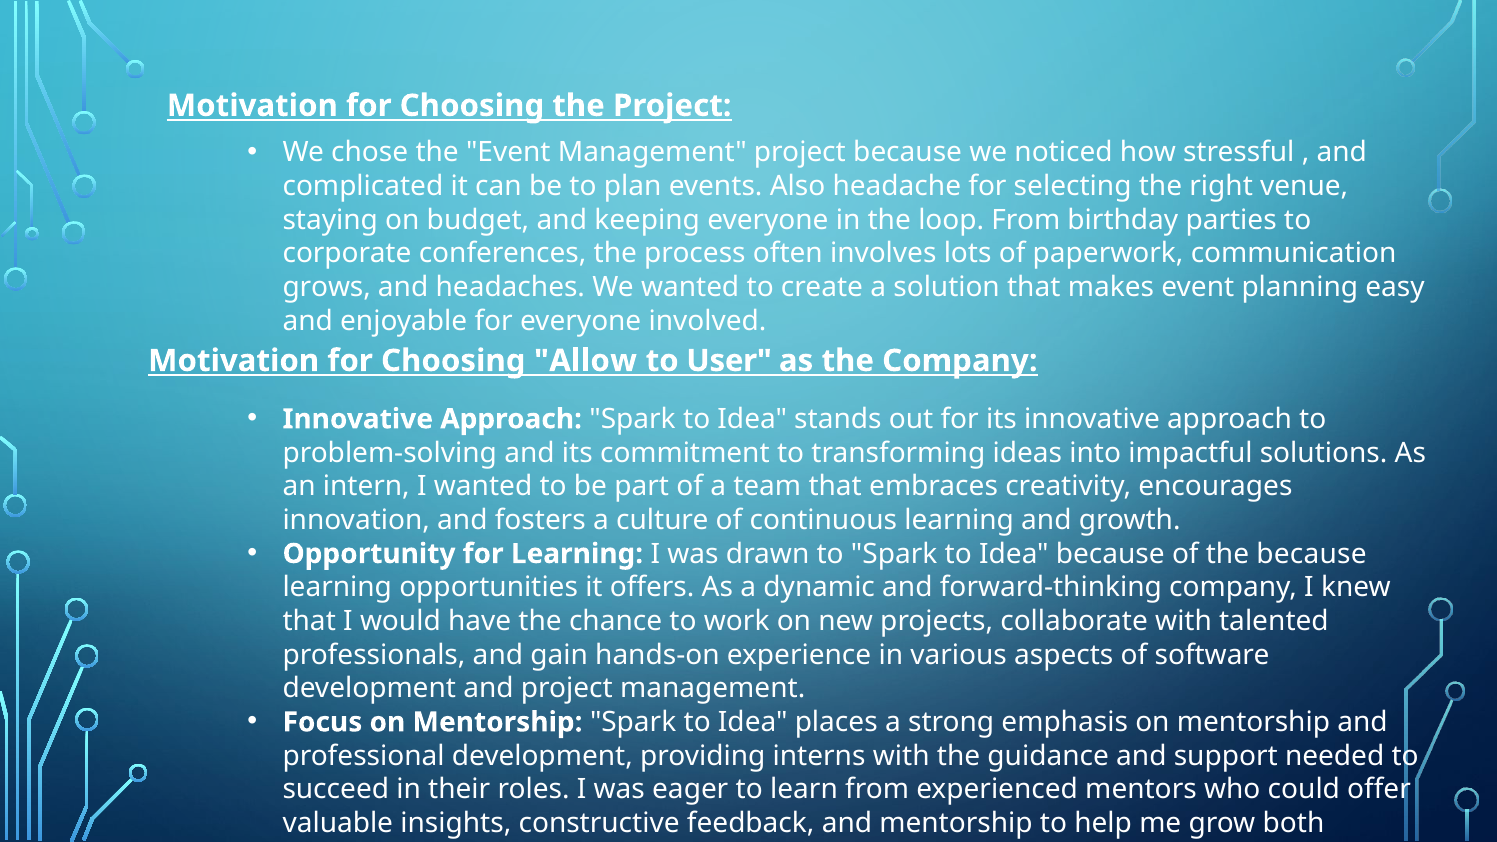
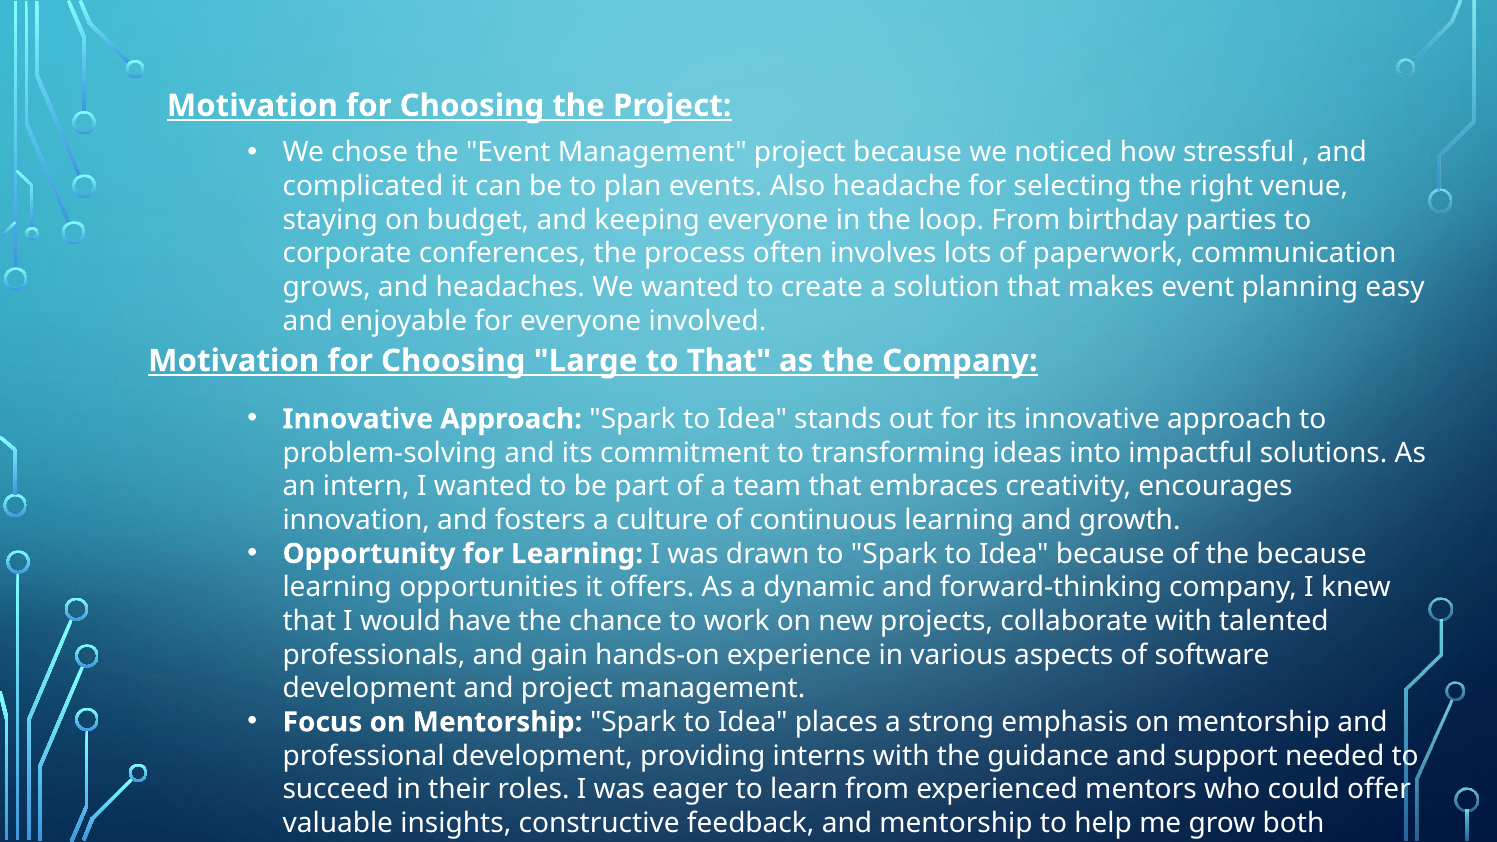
Allow: Allow -> Large (586, 361)
to User: User -> That (729, 361)
